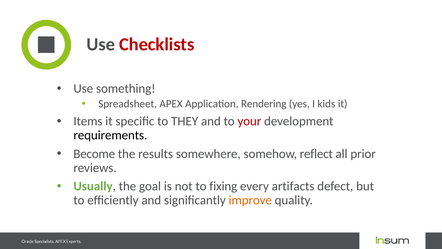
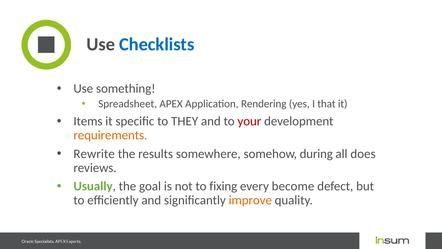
Checklists colour: red -> blue (157, 44)
kids: kids -> that (326, 104)
requirements colour: black -> orange (110, 135)
Become: Become -> Rewrite (94, 154)
reflect: reflect -> during (316, 154)
prior: prior -> does (363, 154)
artifacts: artifacts -> become (293, 186)
